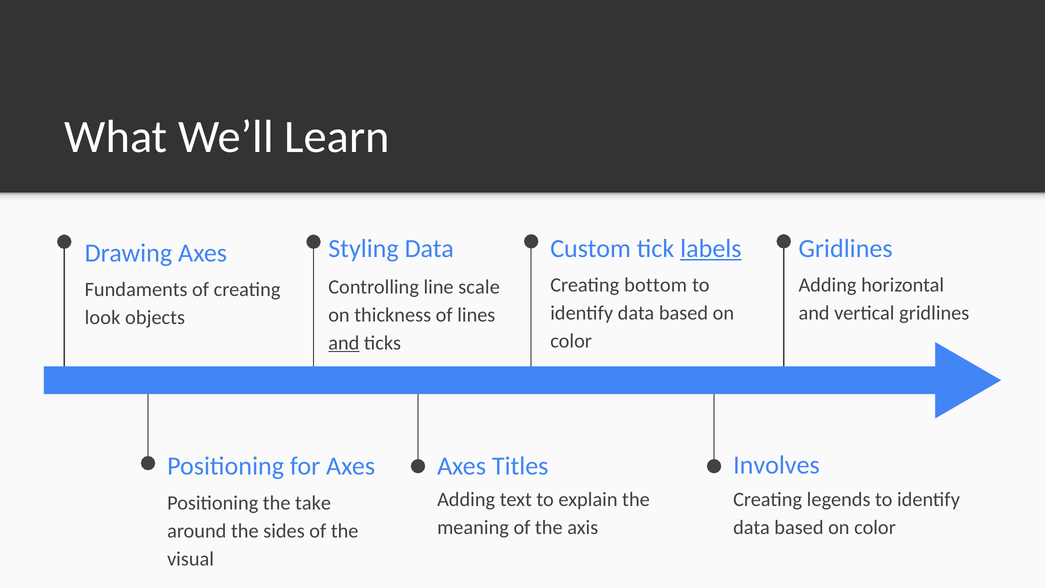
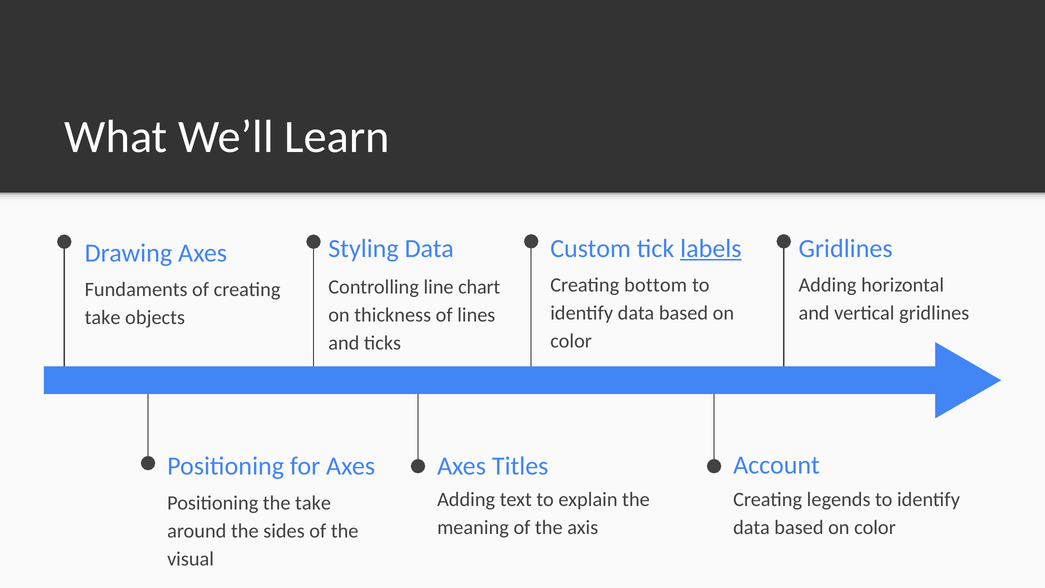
scale: scale -> chart (479, 287)
look: look -> take (103, 317)
and underline: present -> none (344, 343)
Involves: Involves -> Account (777, 465)
